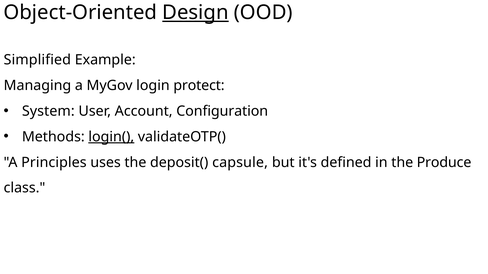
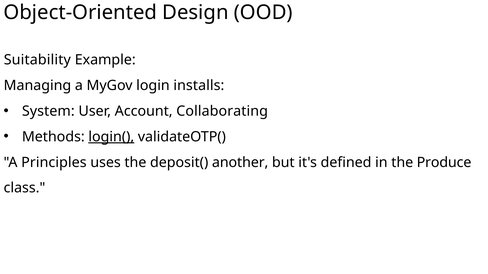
Design underline: present -> none (195, 13)
Simplified: Simplified -> Suitability (37, 60)
protect: protect -> installs (199, 86)
Configuration: Configuration -> Collaborating (222, 111)
capsule: capsule -> another (240, 163)
